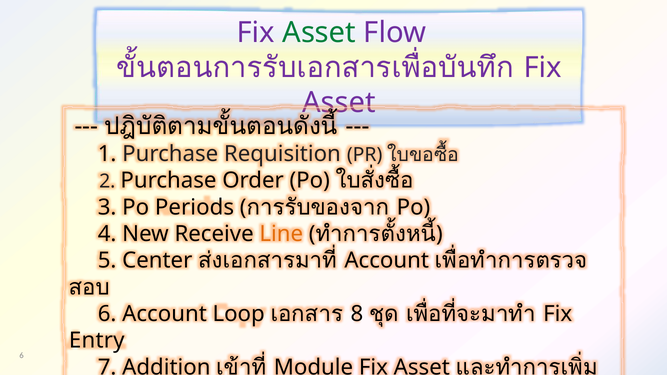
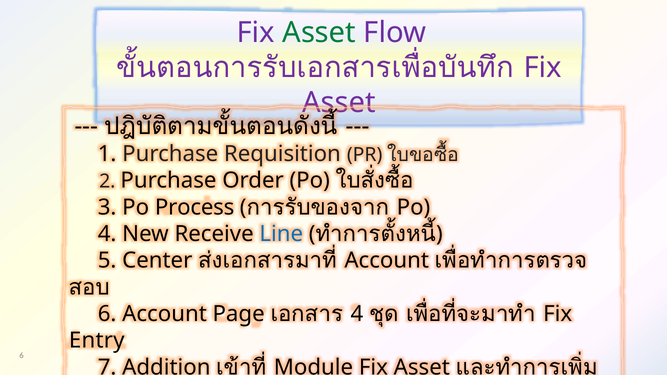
Periods: Periods -> Process (195, 207)
Line colour: orange -> blue (281, 234)
Loop: Loop -> Page (239, 314)
8: 8 -> 4 (357, 314)
